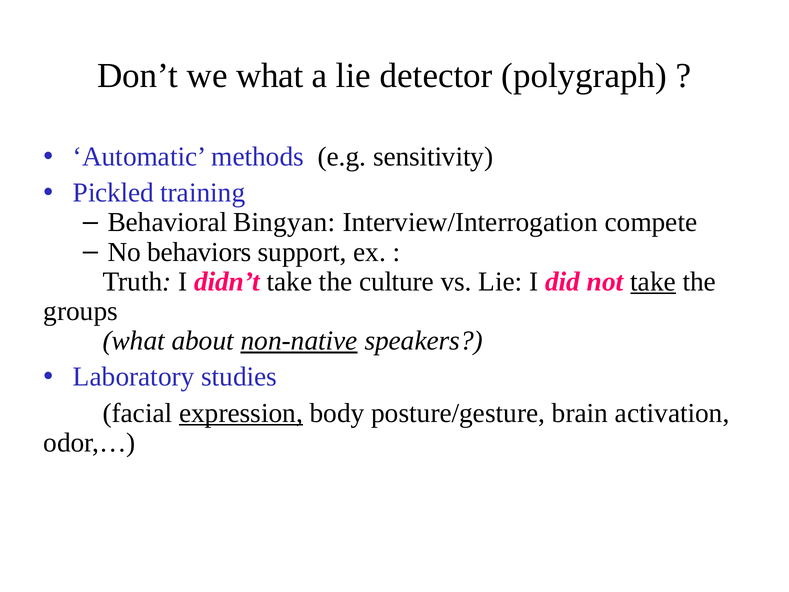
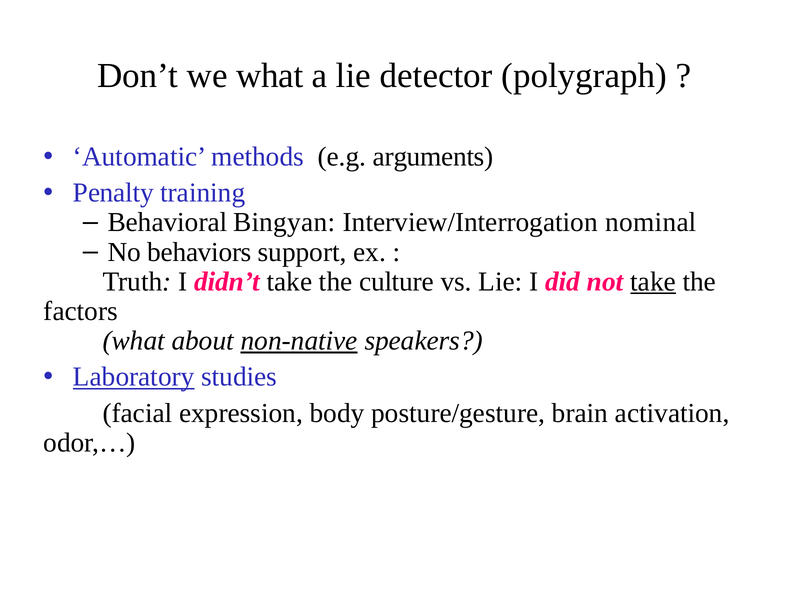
sensitivity: sensitivity -> arguments (433, 157)
Pickled: Pickled -> Penalty (113, 193)
compete: compete -> nominal (651, 222)
groups: groups -> factors (81, 311)
Laboratory underline: none -> present (134, 377)
expression underline: present -> none (241, 413)
